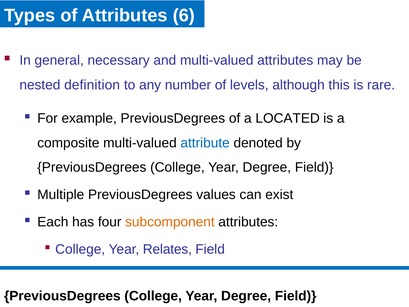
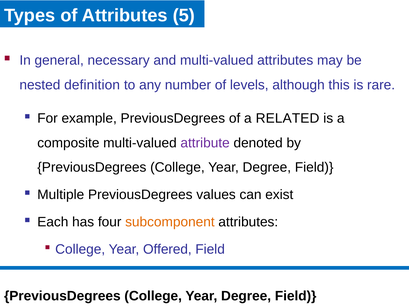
6: 6 -> 5 (184, 16)
LOCATED: LOCATED -> RELATED (288, 118)
attribute colour: blue -> purple (205, 143)
Relates: Relates -> Offered (167, 249)
